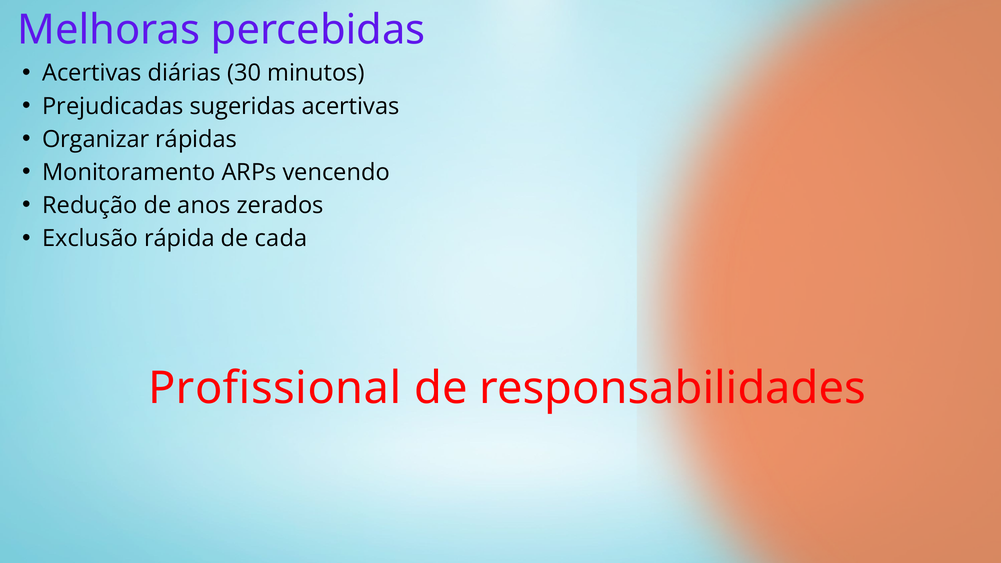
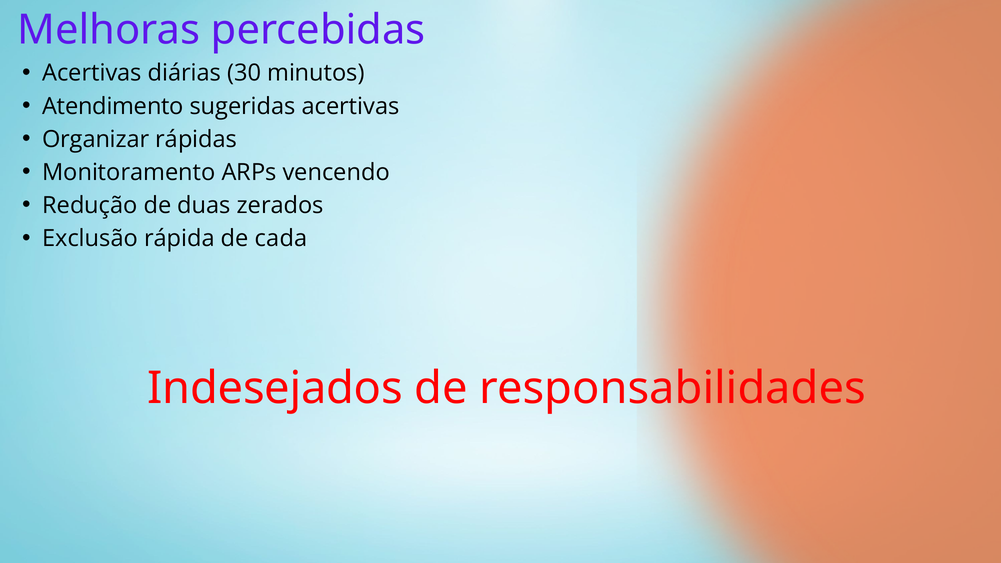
Prejudicadas: Prejudicadas -> Atendimento (113, 106)
anos: anos -> duas (204, 206)
Profissional: Profissional -> Indesejados (275, 388)
